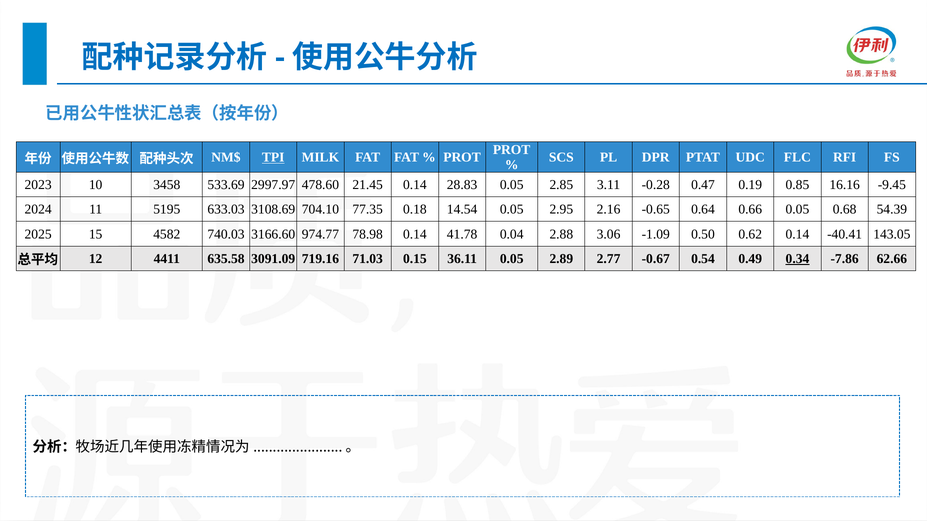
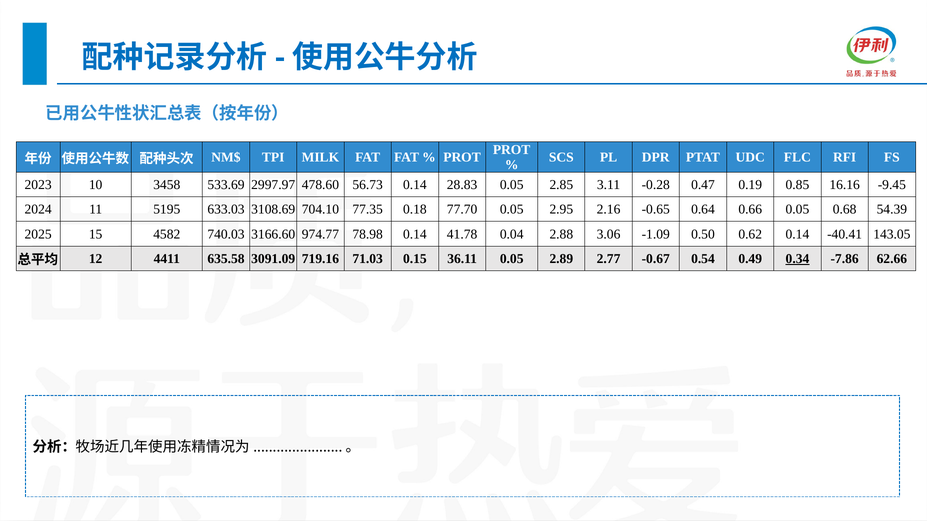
TPI underline: present -> none (273, 157)
21.45: 21.45 -> 56.73 (368, 185)
14.54: 14.54 -> 77.70 (462, 210)
